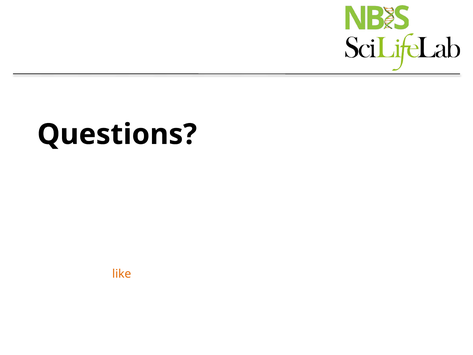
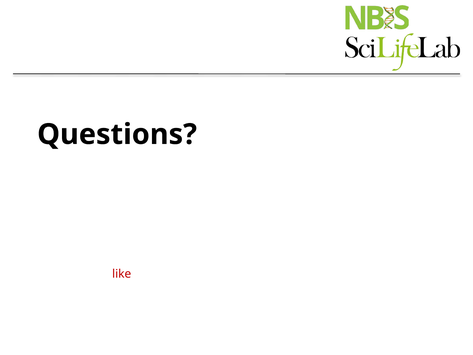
like colour: orange -> red (122, 274)
